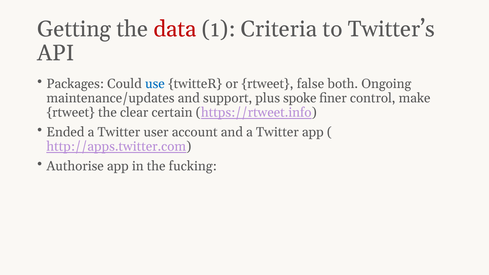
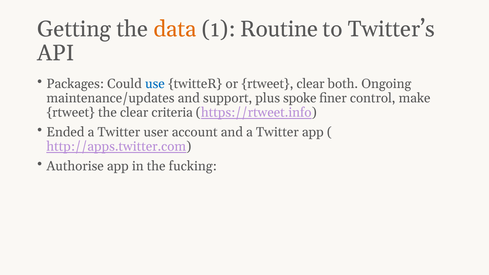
data colour: red -> orange (175, 29)
Criteria: Criteria -> Routine (279, 29)
rtweet false: false -> clear (311, 84)
certain: certain -> criteria (172, 113)
